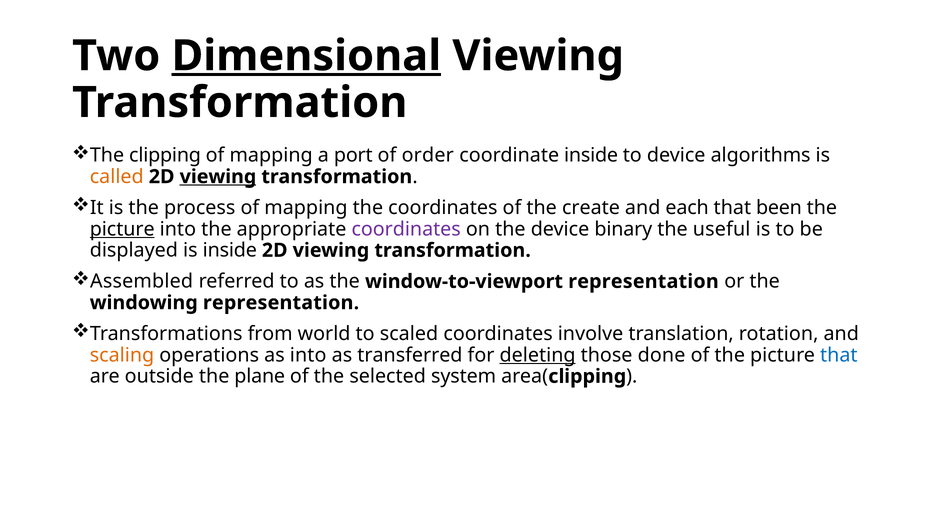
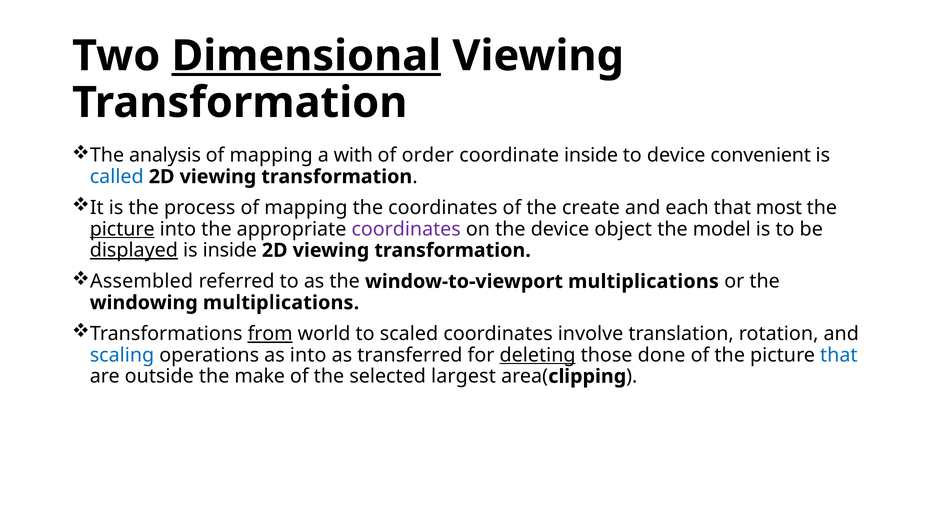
The clipping: clipping -> analysis (165, 156)
port: port -> with (353, 156)
algorithms: algorithms -> convenient (761, 156)
called colour: orange -> blue (117, 177)
viewing underline: present -> none (218, 177)
been: been -> most (779, 208)
binary: binary -> object (623, 229)
useful: useful -> model (722, 229)
displayed underline: none -> present (134, 251)
window-to-viewport representation: representation -> multiplications (643, 282)
windowing representation: representation -> multiplications (281, 303)
from underline: none -> present (270, 334)
scaling colour: orange -> blue (122, 355)
plane: plane -> make (260, 377)
system: system -> largest (464, 377)
